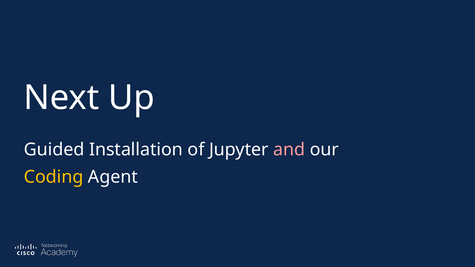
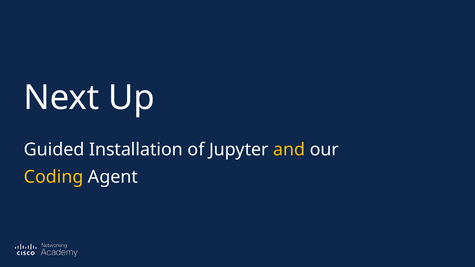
and colour: pink -> yellow (289, 150)
